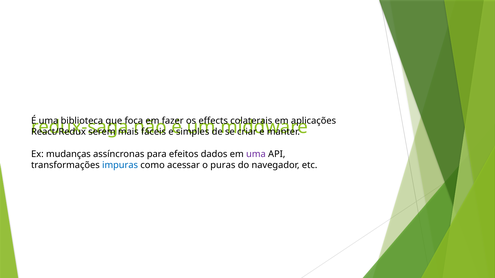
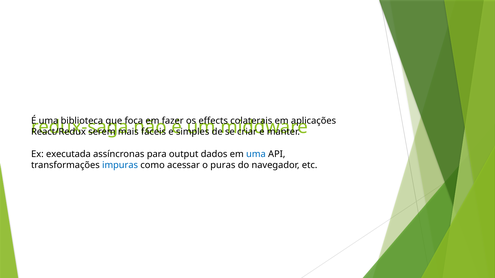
mudanças: mudanças -> executada (68, 154)
efeitos: efeitos -> output (184, 154)
uma colour: purple -> blue (256, 154)
